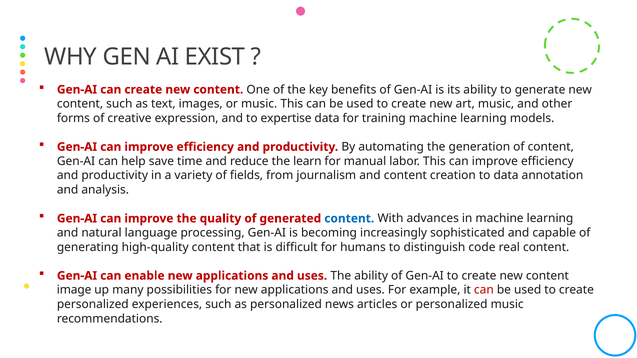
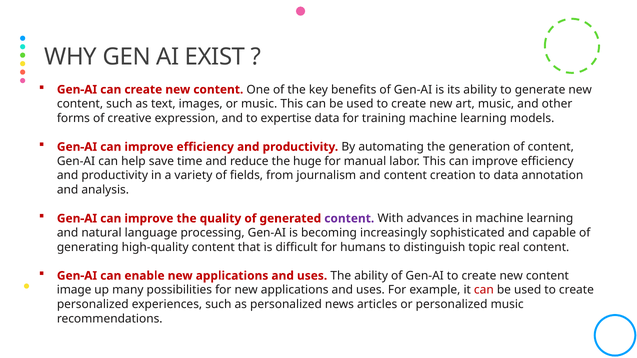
learn: learn -> huge (307, 161)
content colour: blue -> purple (349, 219)
code: code -> topic (482, 247)
